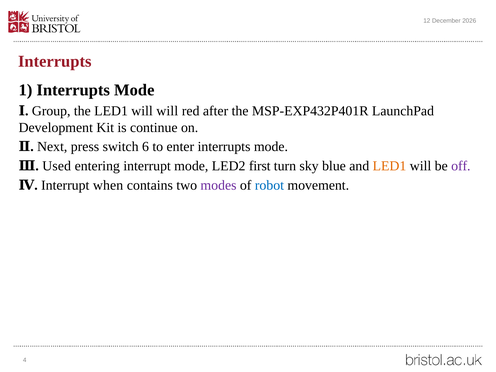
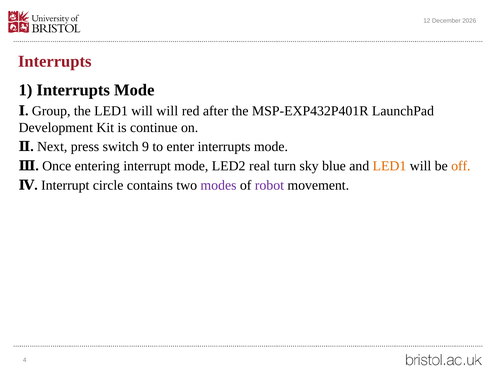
6: 6 -> 9 (145, 147)
Used: Used -> Once (57, 166)
first: first -> real (260, 166)
off colour: purple -> orange (461, 166)
when: when -> circle (108, 185)
robot colour: blue -> purple (269, 185)
